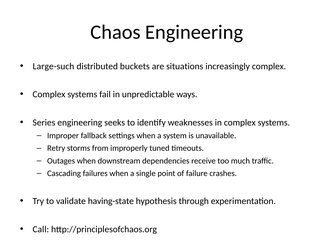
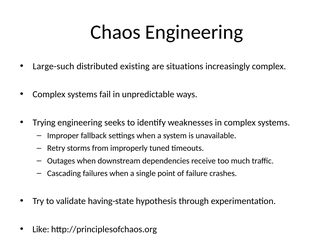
buckets: buckets -> existing (135, 66)
Series: Series -> Trying (44, 123)
Call: Call -> Like (41, 230)
